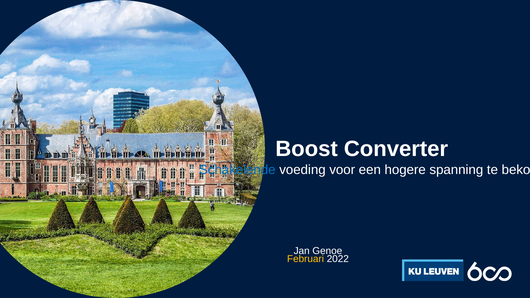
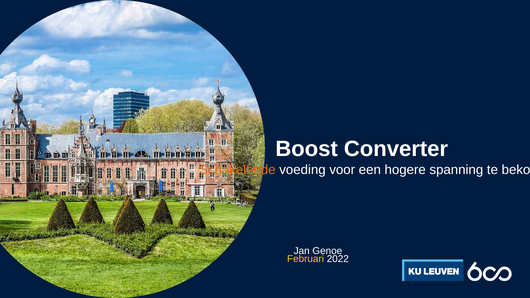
Schakelende colour: blue -> orange (237, 170)
